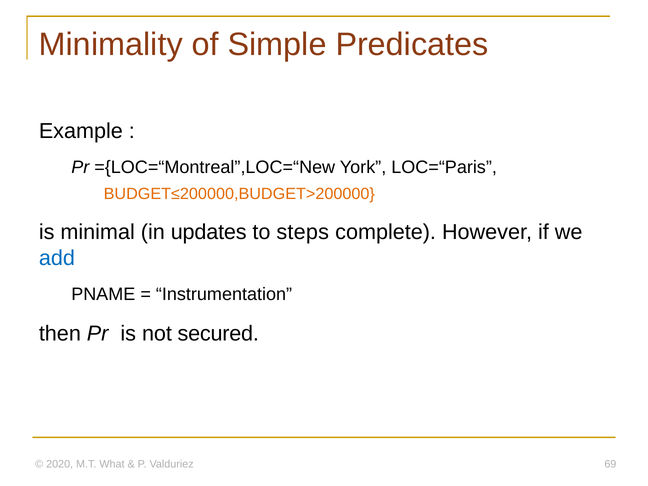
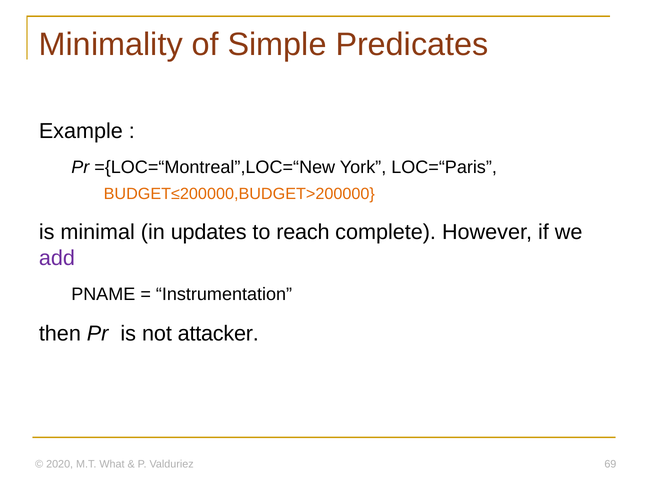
steps: steps -> reach (303, 232)
add colour: blue -> purple (57, 258)
secured: secured -> attacker (218, 333)
